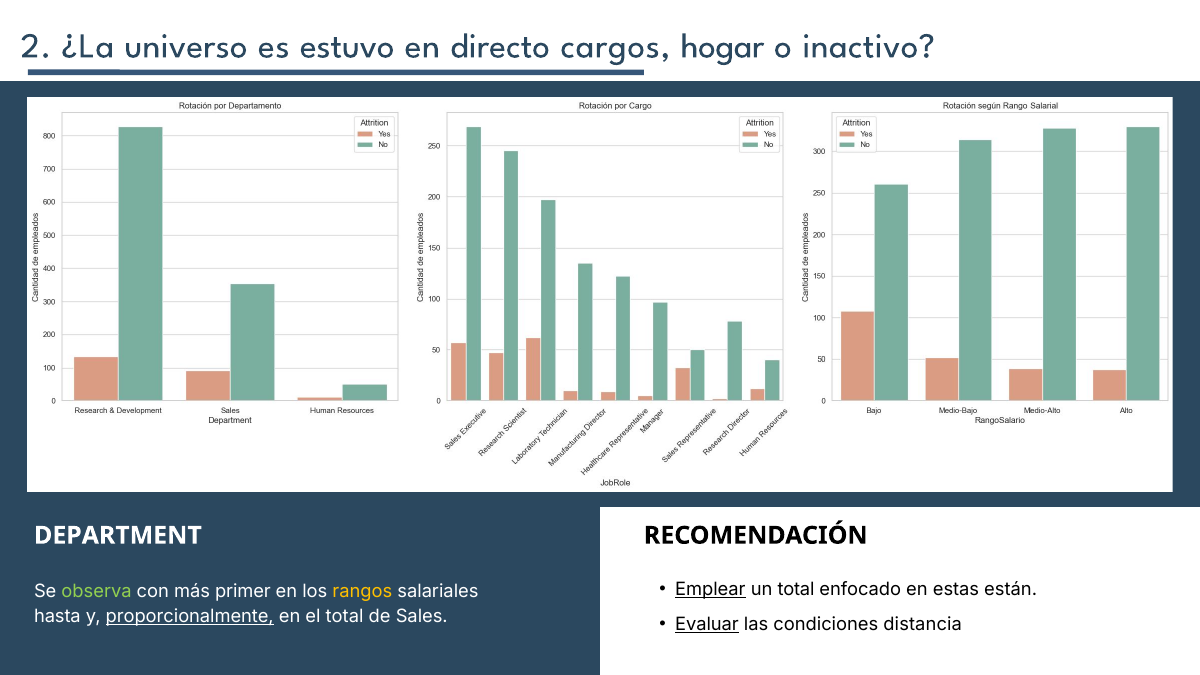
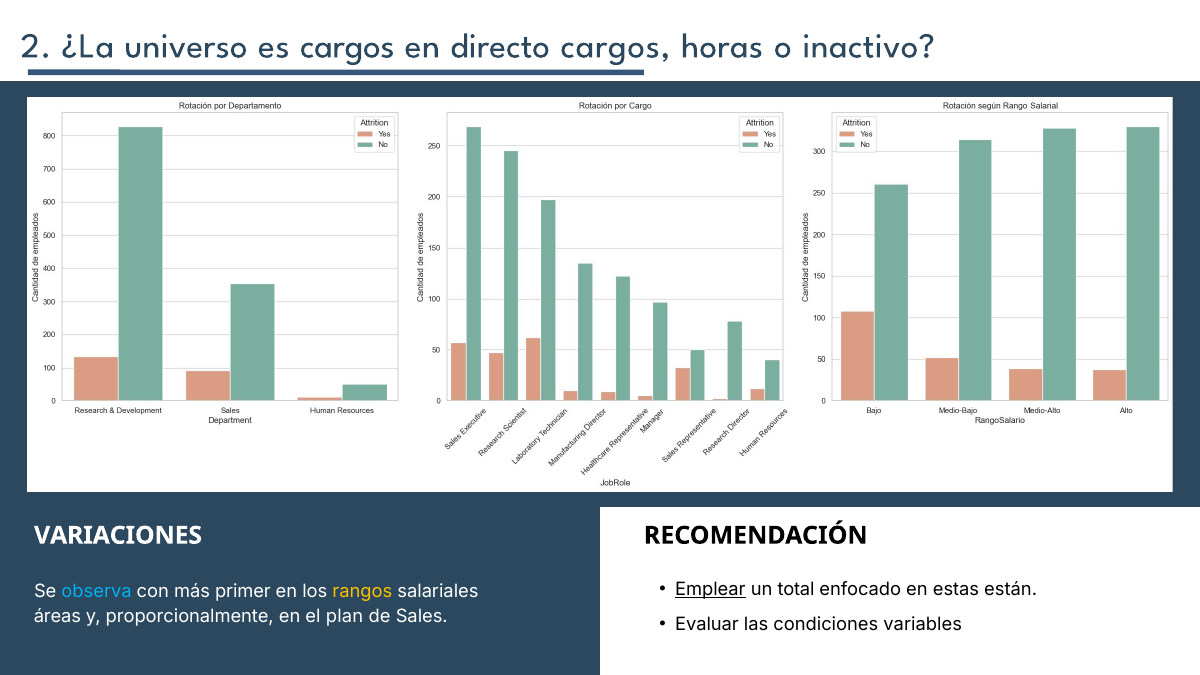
es estuvo: estuvo -> cargos (347, 46)
hogar: hogar -> horas (722, 46)
DEPARTMENT: DEPARTMENT -> VARIACIONES (118, 535)
observa colour: light green -> light blue (97, 591)
hasta: hasta -> áreas (57, 617)
proporcionalmente underline: present -> none (190, 617)
el total: total -> plan (345, 617)
Evaluar underline: present -> none (707, 625)
distancia: distancia -> variables (923, 625)
